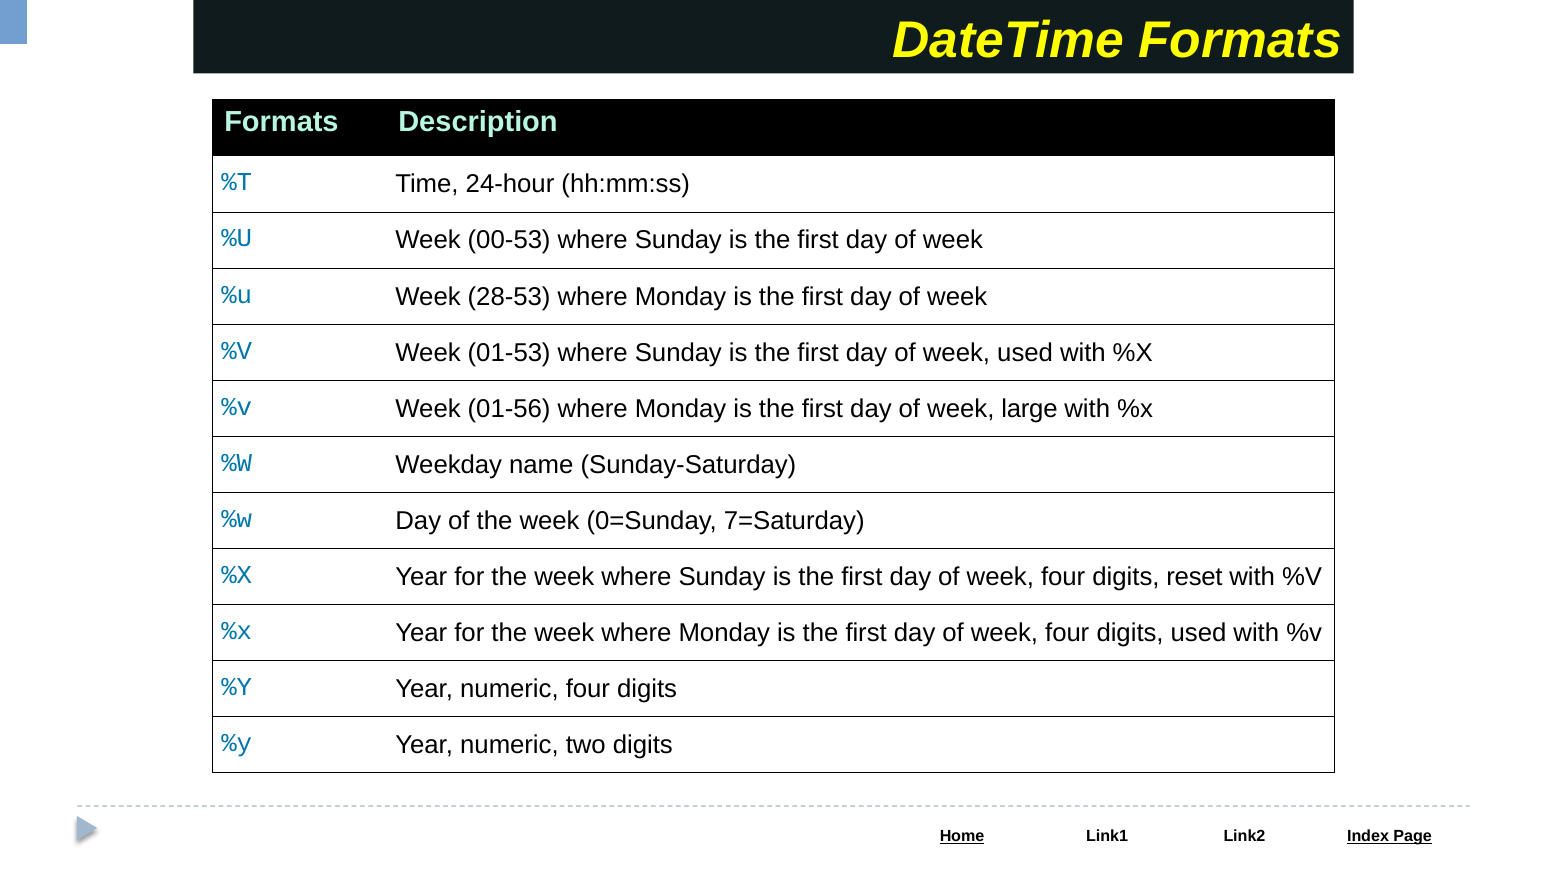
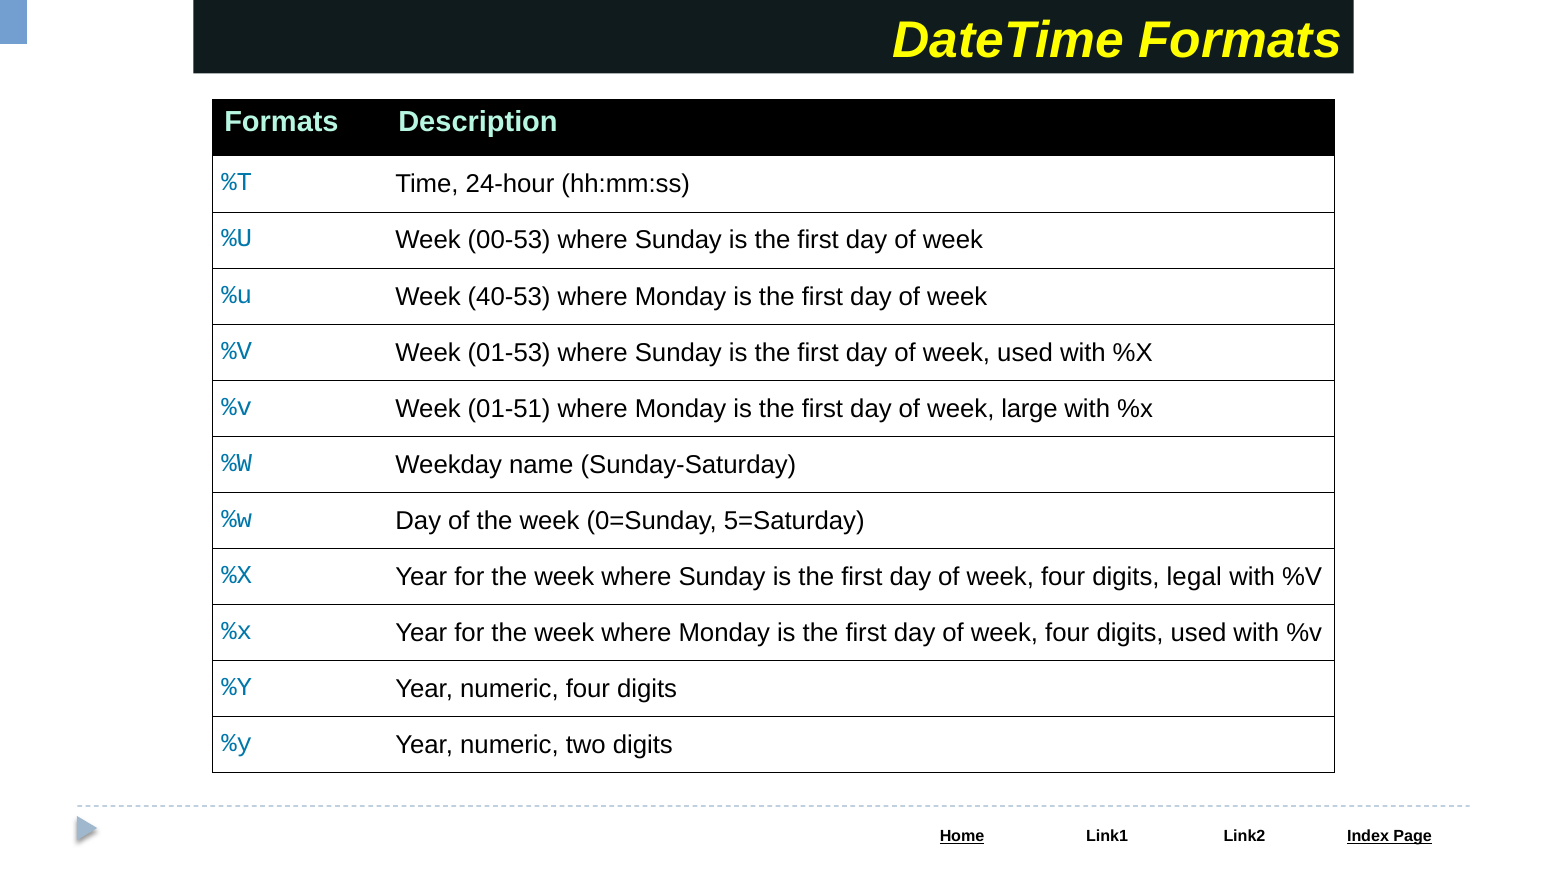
28-53: 28-53 -> 40-53 (509, 297)
01-56: 01-56 -> 01-51 (509, 409)
7=Saturday: 7=Saturday -> 5=Saturday (794, 521)
reset: reset -> legal (1194, 577)
